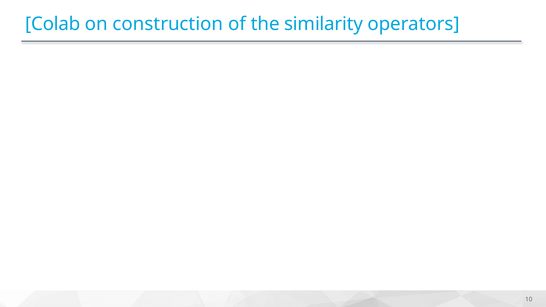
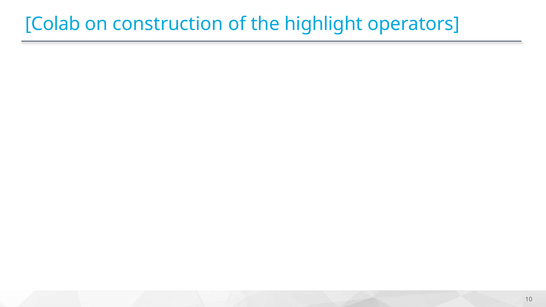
similarity: similarity -> highlight (324, 24)
